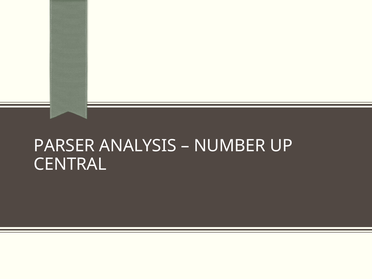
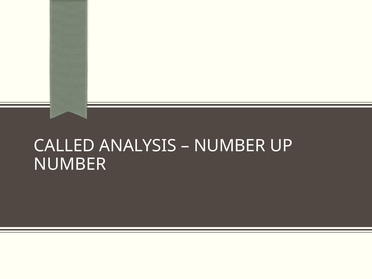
PARSER: PARSER -> CALLED (64, 146)
CENTRAL: CENTRAL -> NUMBER (70, 164)
